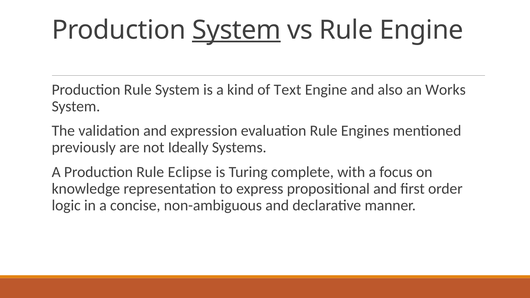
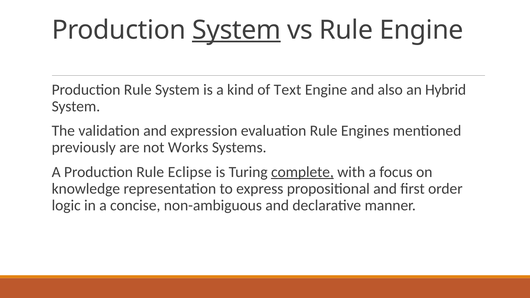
Works: Works -> Hybrid (446, 90)
Ideally: Ideally -> Works (188, 148)
complete underline: none -> present (302, 172)
